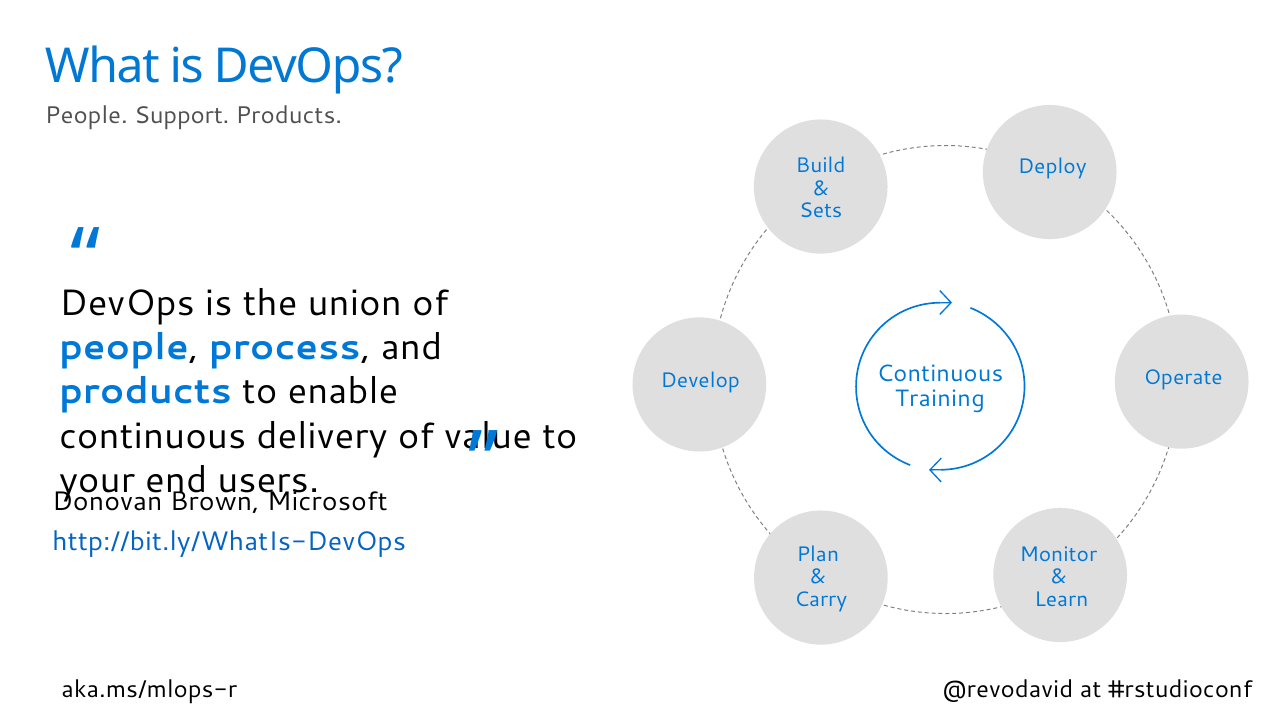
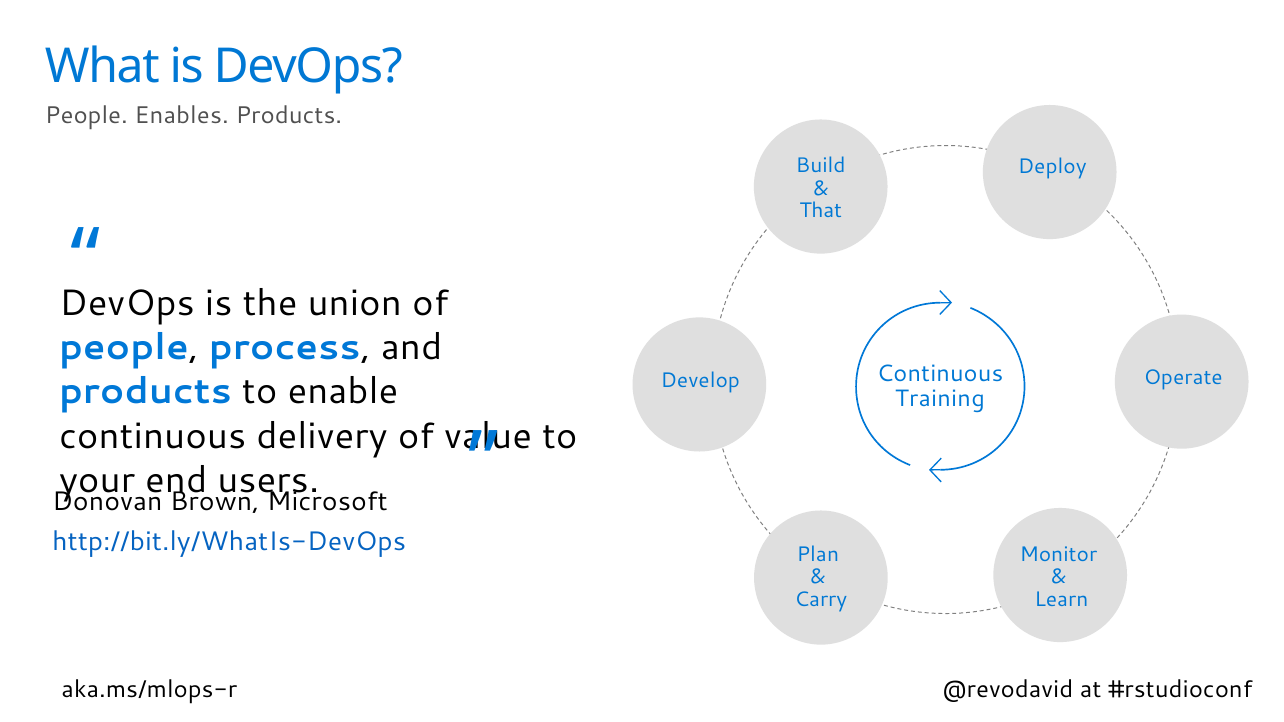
Support: Support -> Enables (182, 116)
Sets: Sets -> That (821, 211)
